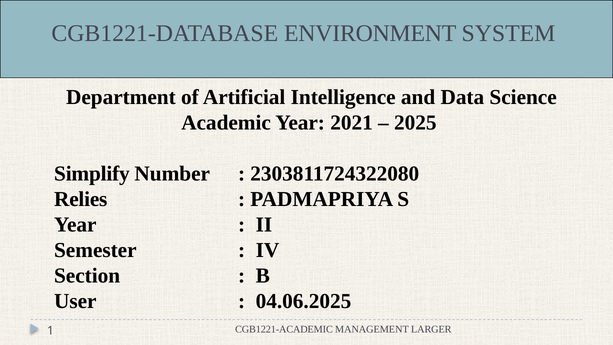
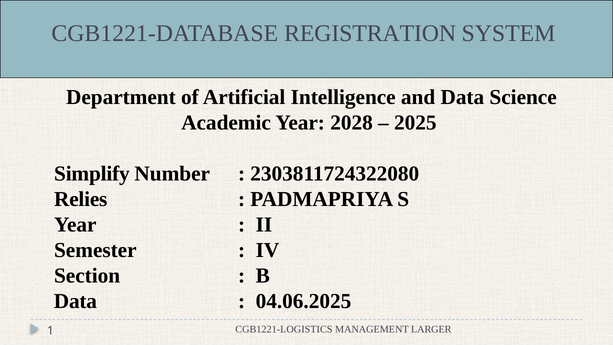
ENVIRONMENT: ENVIRONMENT -> REGISTRATION (370, 33)
2021: 2021 -> 2028 (352, 123)
User: User -> Data (75, 301)
CGB1221-ACADEMIC: CGB1221-ACADEMIC -> CGB1221-LOGISTICS (284, 329)
